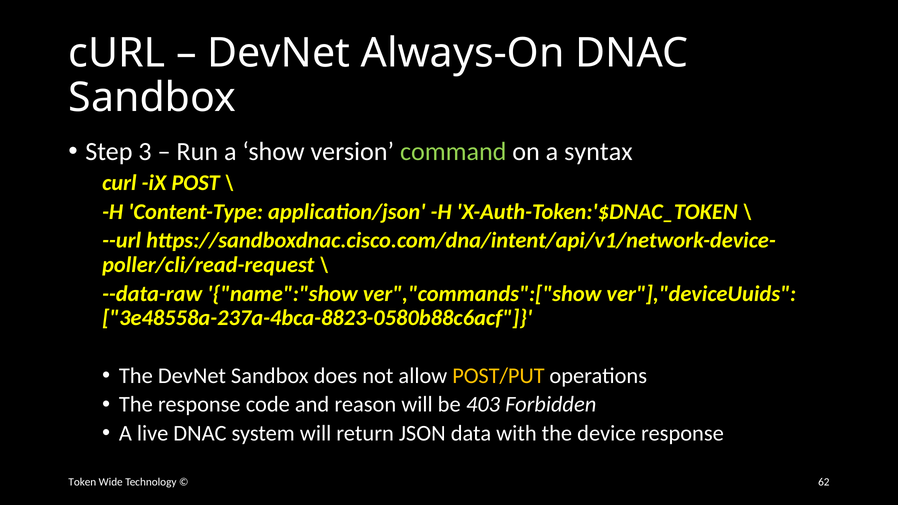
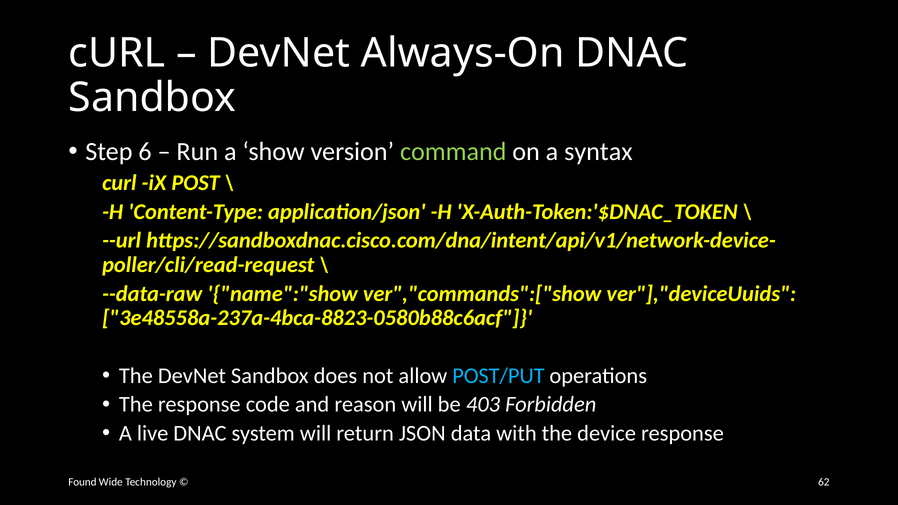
3: 3 -> 6 (145, 152)
POST/PUT colour: yellow -> light blue (498, 376)
Token: Token -> Found (82, 482)
